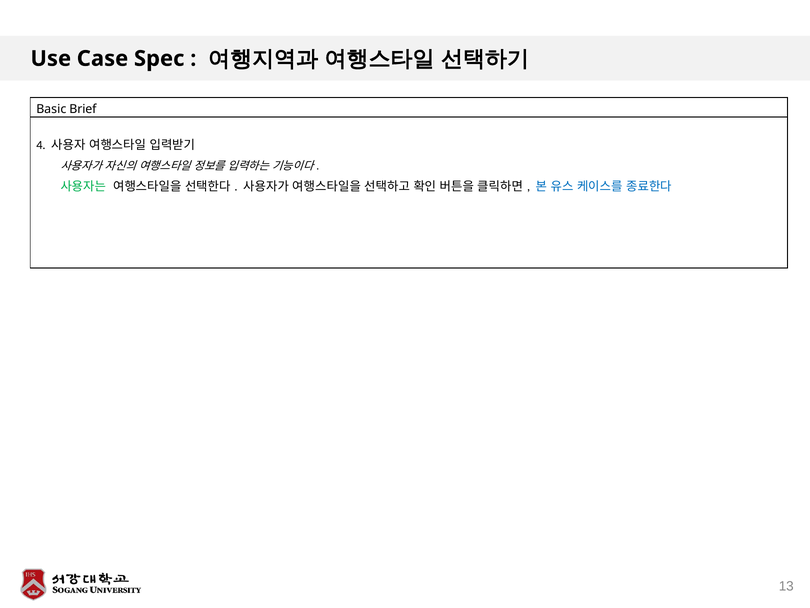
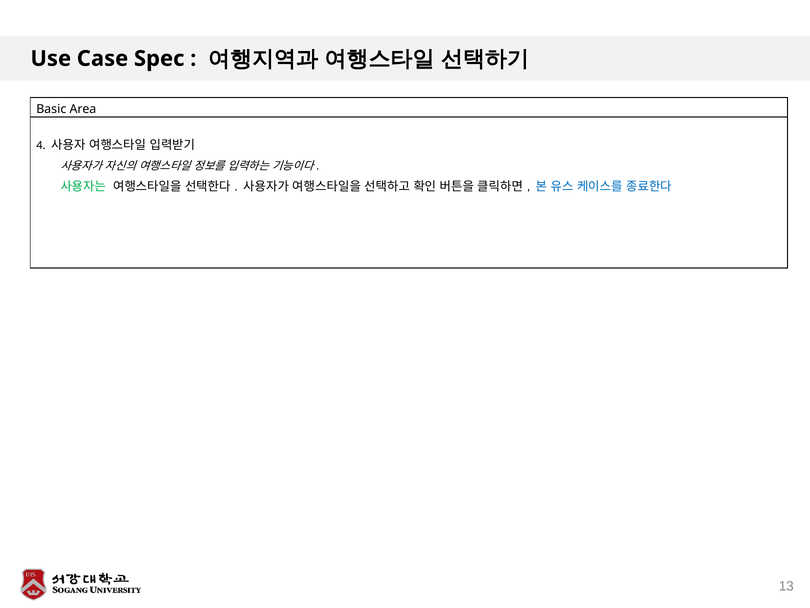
Brief: Brief -> Area (83, 109)
